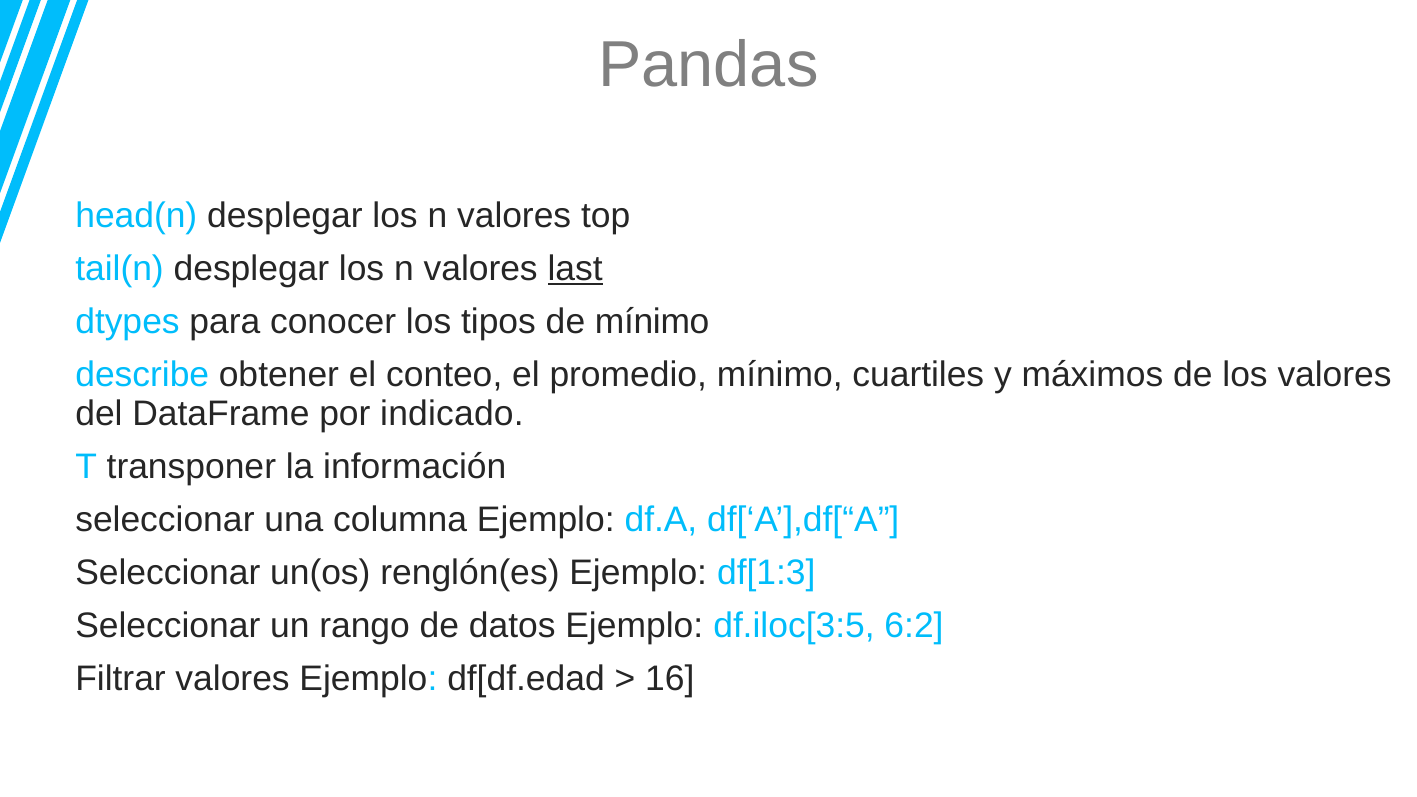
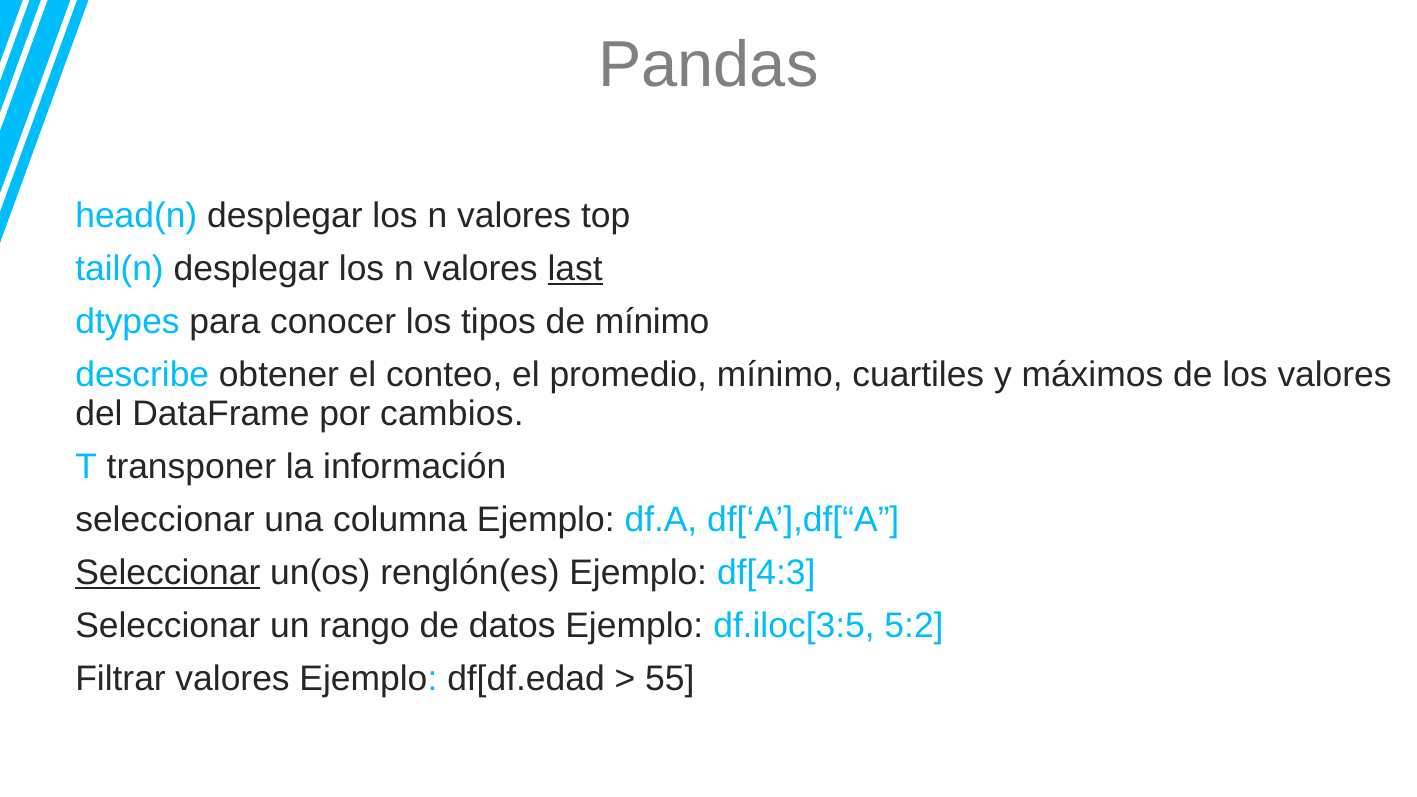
indicado: indicado -> cambios (452, 413)
Seleccionar underline: none -> present (168, 572)
df[1:3: df[1:3 -> df[4:3 (766, 572)
6:2: 6:2 -> 5:2 (914, 625)
16: 16 -> 55 (670, 679)
